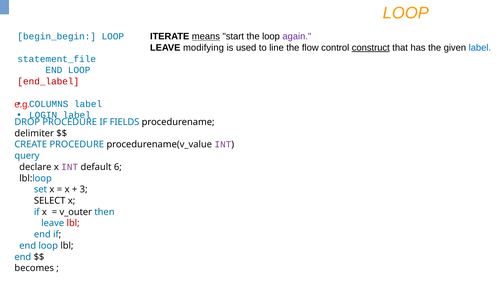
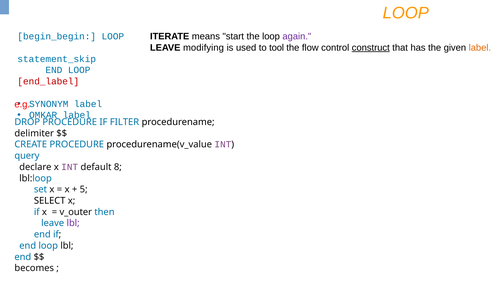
means underline: present -> none (206, 36)
line: line -> tool (277, 48)
label colour: blue -> orange (480, 48)
statement_file: statement_file -> statement_skip (57, 59)
COLUMNS: COLUMNS -> SYNONYM (49, 104)
LOGIN: LOGIN -> OMKAR (43, 115)
FIELDS: FIELDS -> FILTER (124, 122)
6: 6 -> 8 (118, 167)
3: 3 -> 5 (84, 189)
lbl colour: red -> purple (73, 223)
